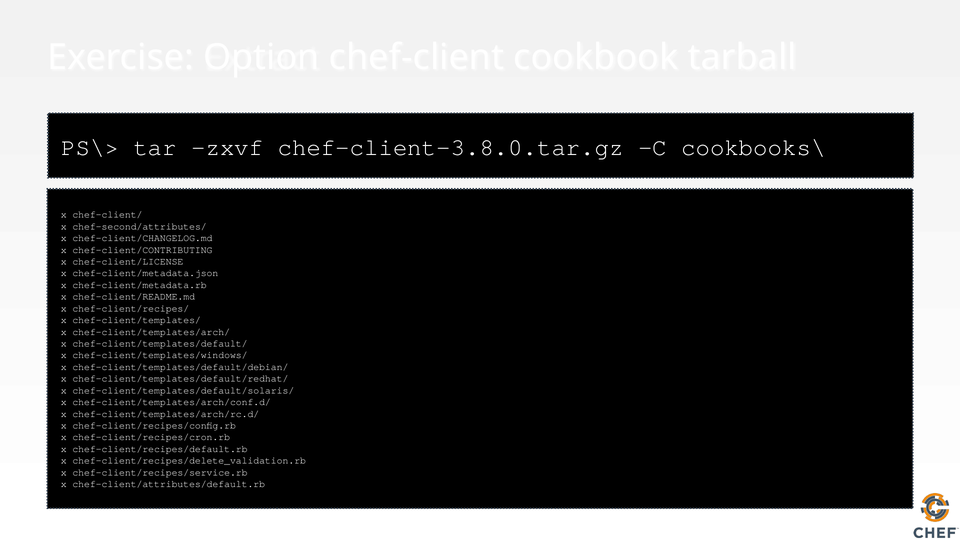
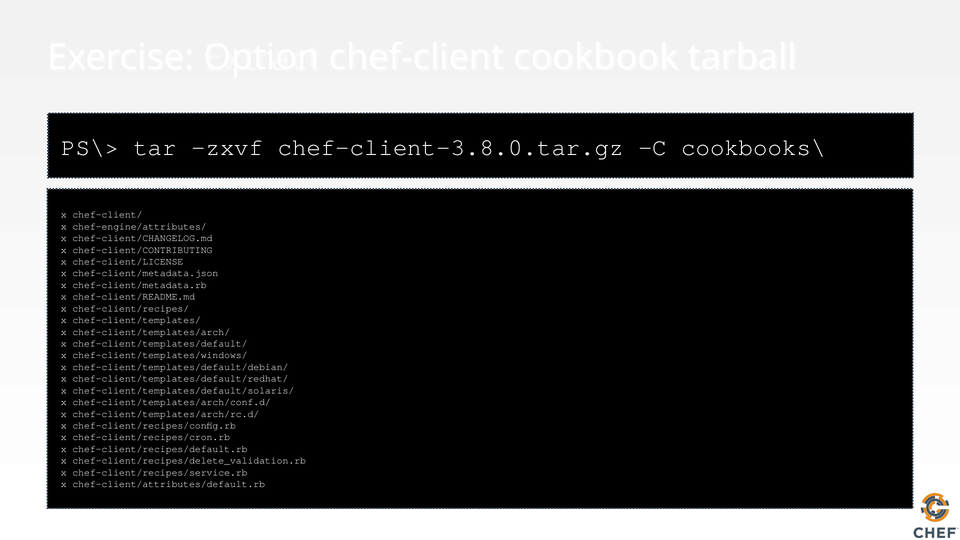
chef-second/attributes/: chef-second/attributes/ -> chef-engine/attributes/ (140, 226)
